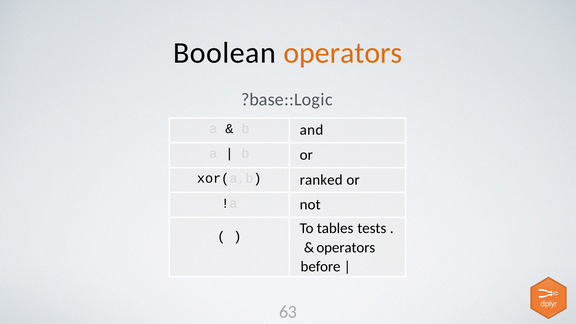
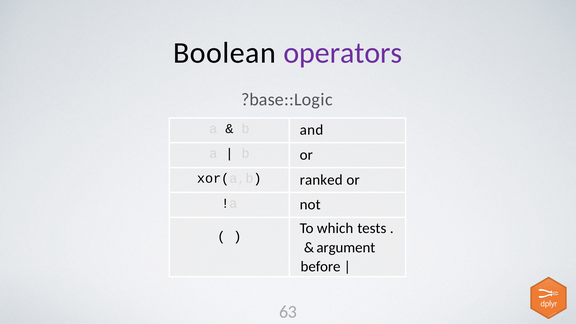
operators colour: orange -> purple (343, 53)
tables: tables -> which (335, 228)
operators: operators -> argument (346, 247)
